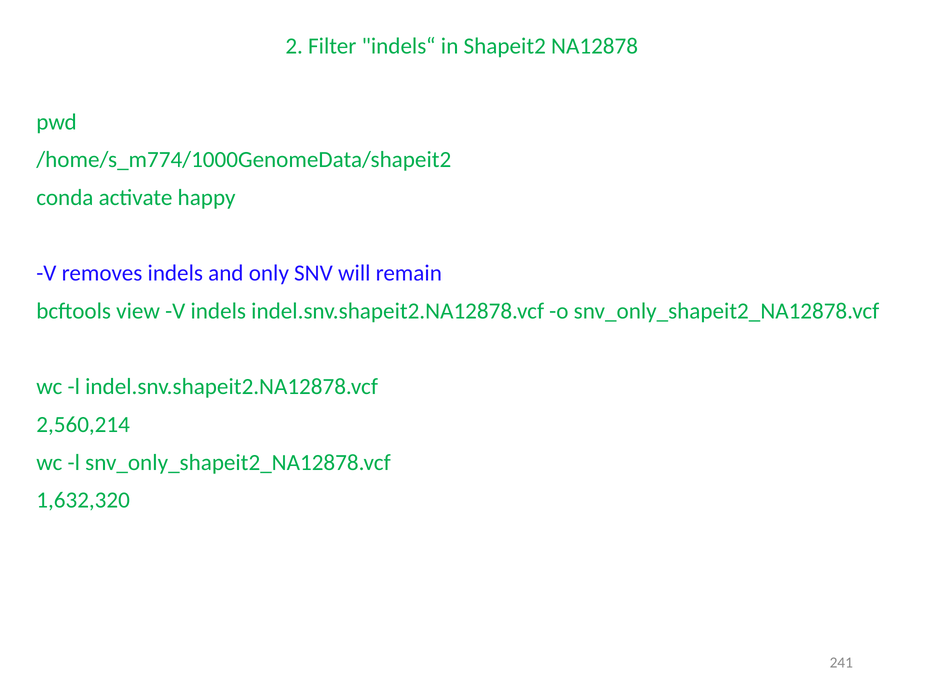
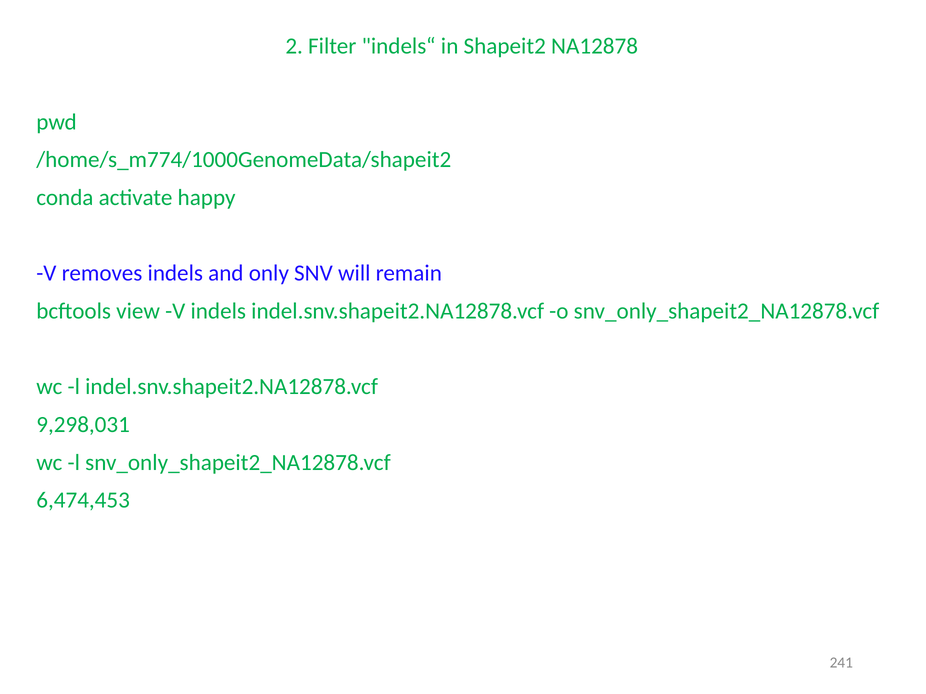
2,560,214: 2,560,214 -> 9,298,031 (83, 425)
1,632,320: 1,632,320 -> 6,474,453 (83, 501)
